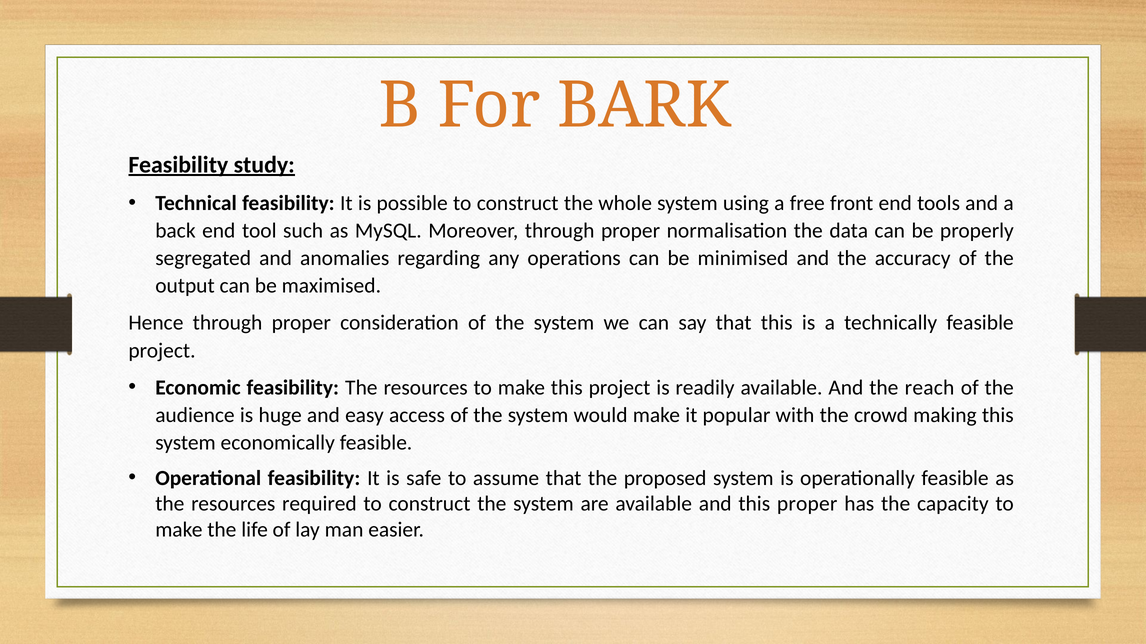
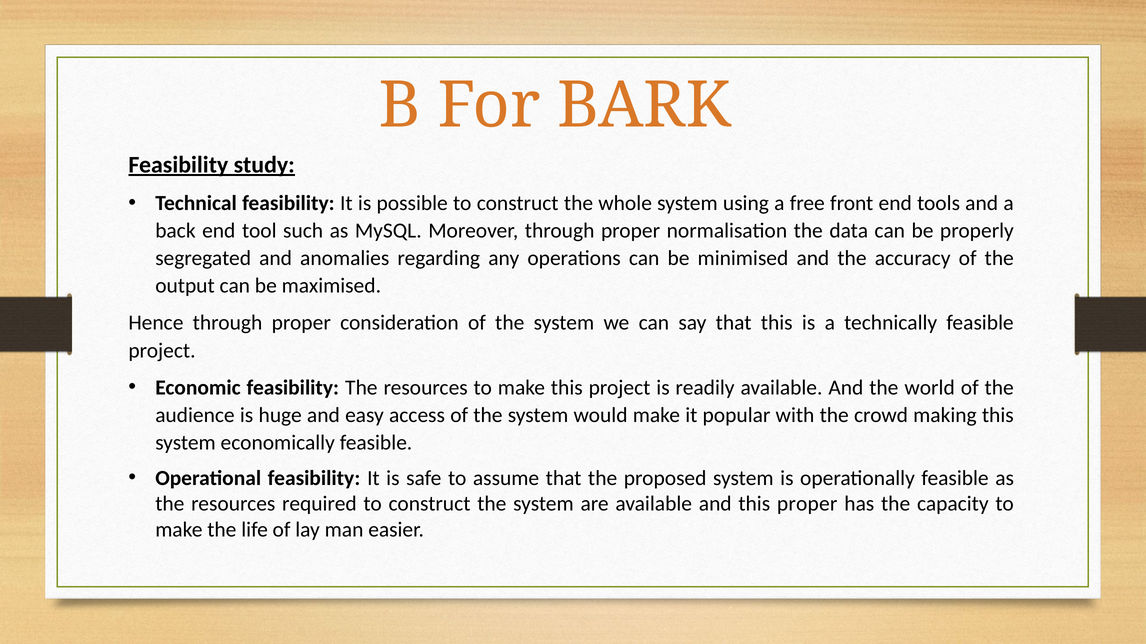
reach: reach -> world (930, 388)
